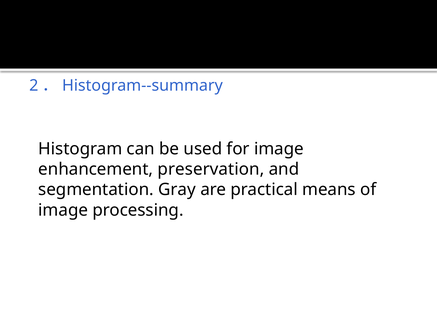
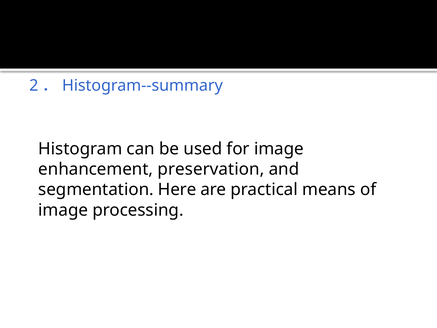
Gray: Gray -> Here (177, 190)
